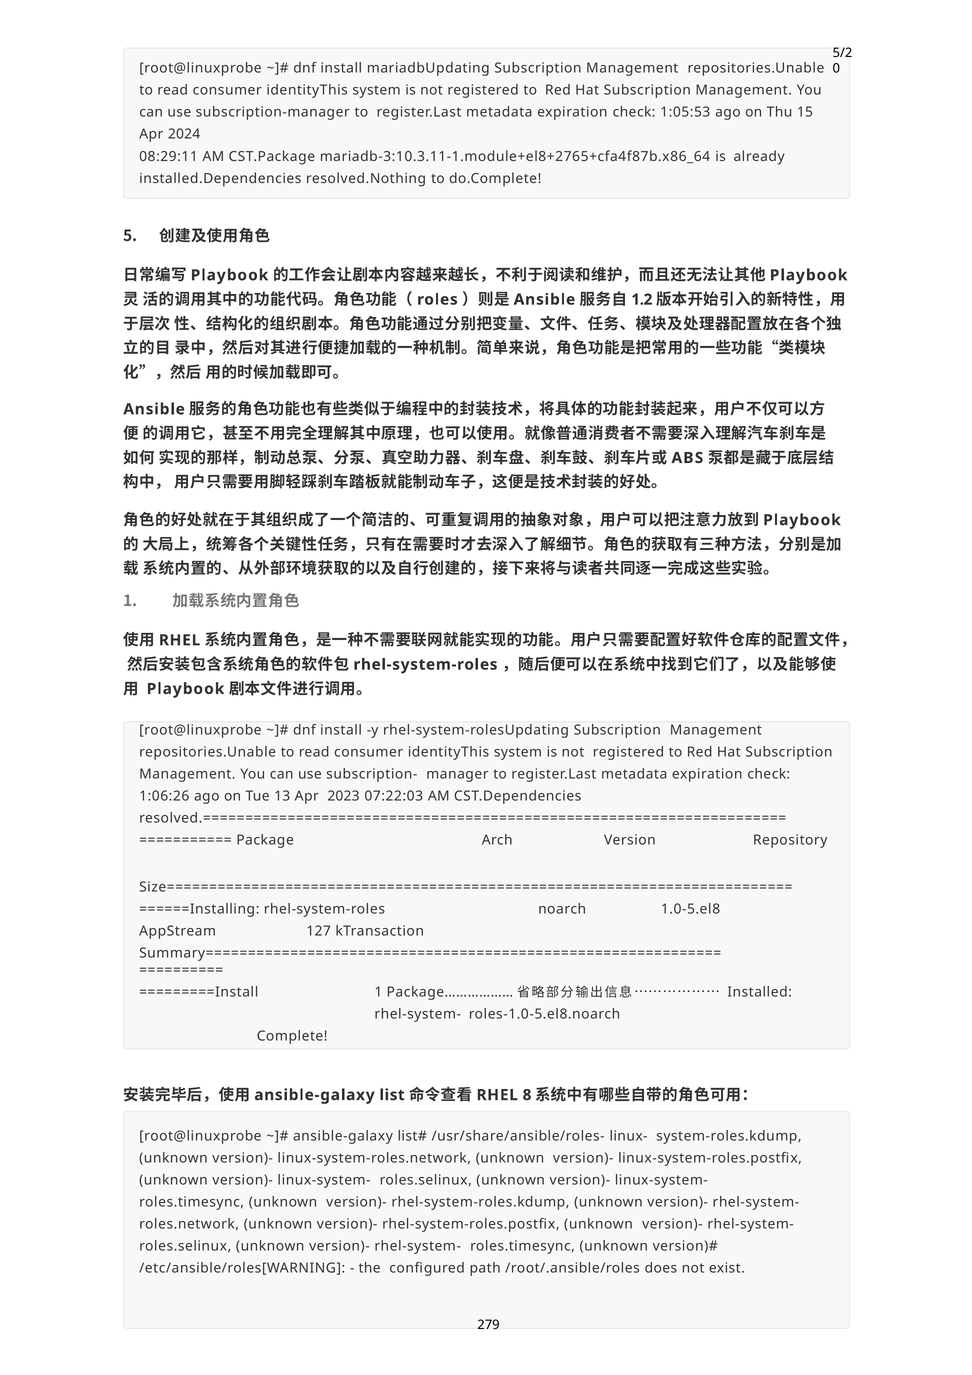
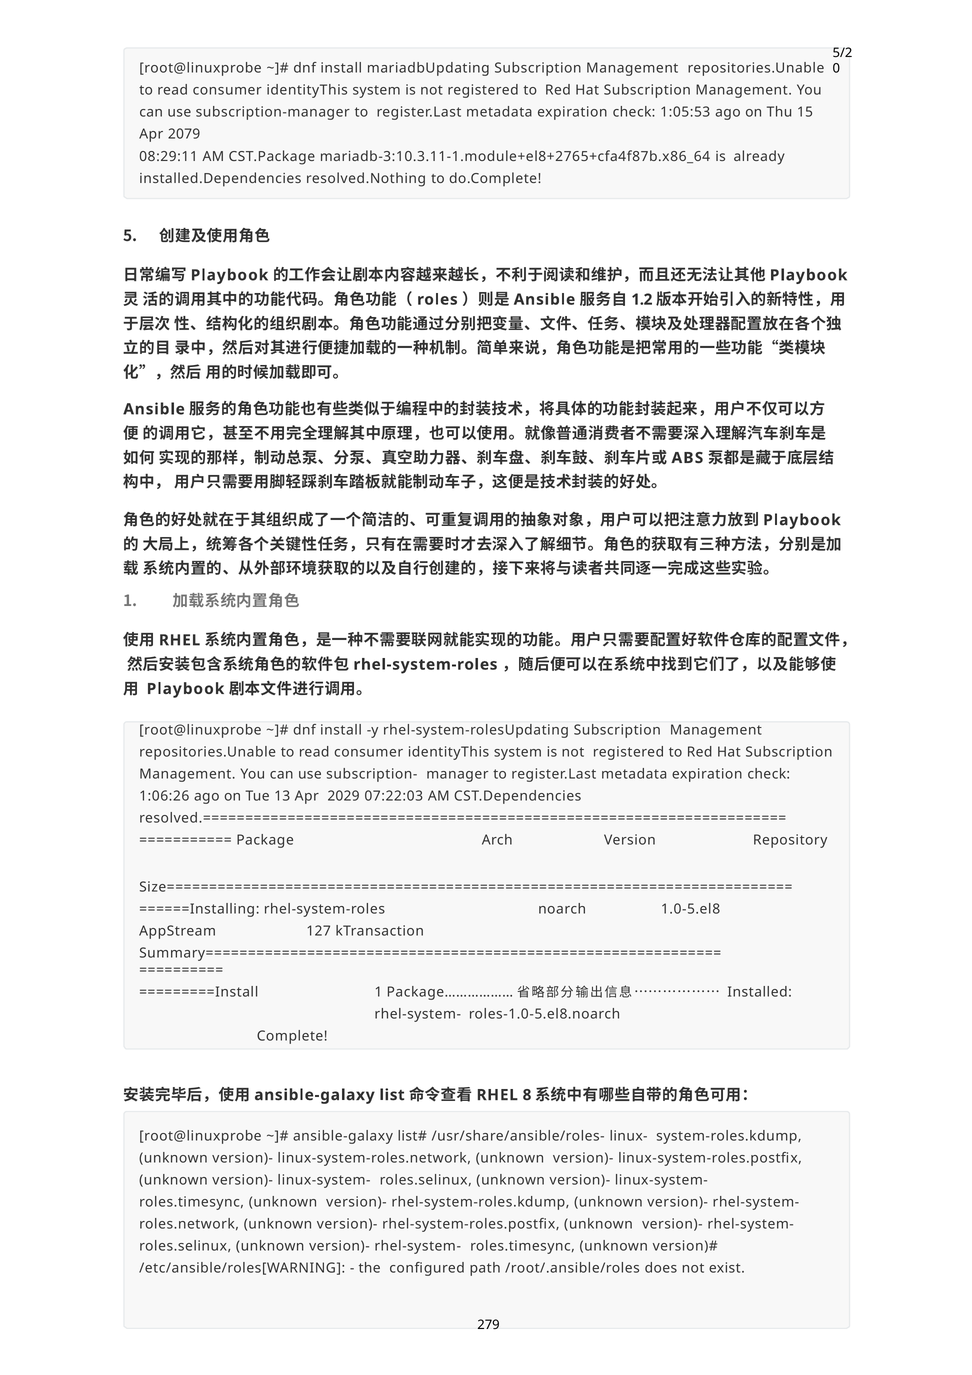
2024: 2024 -> 2079 (184, 134)
2023: 2023 -> 2029 (343, 796)
